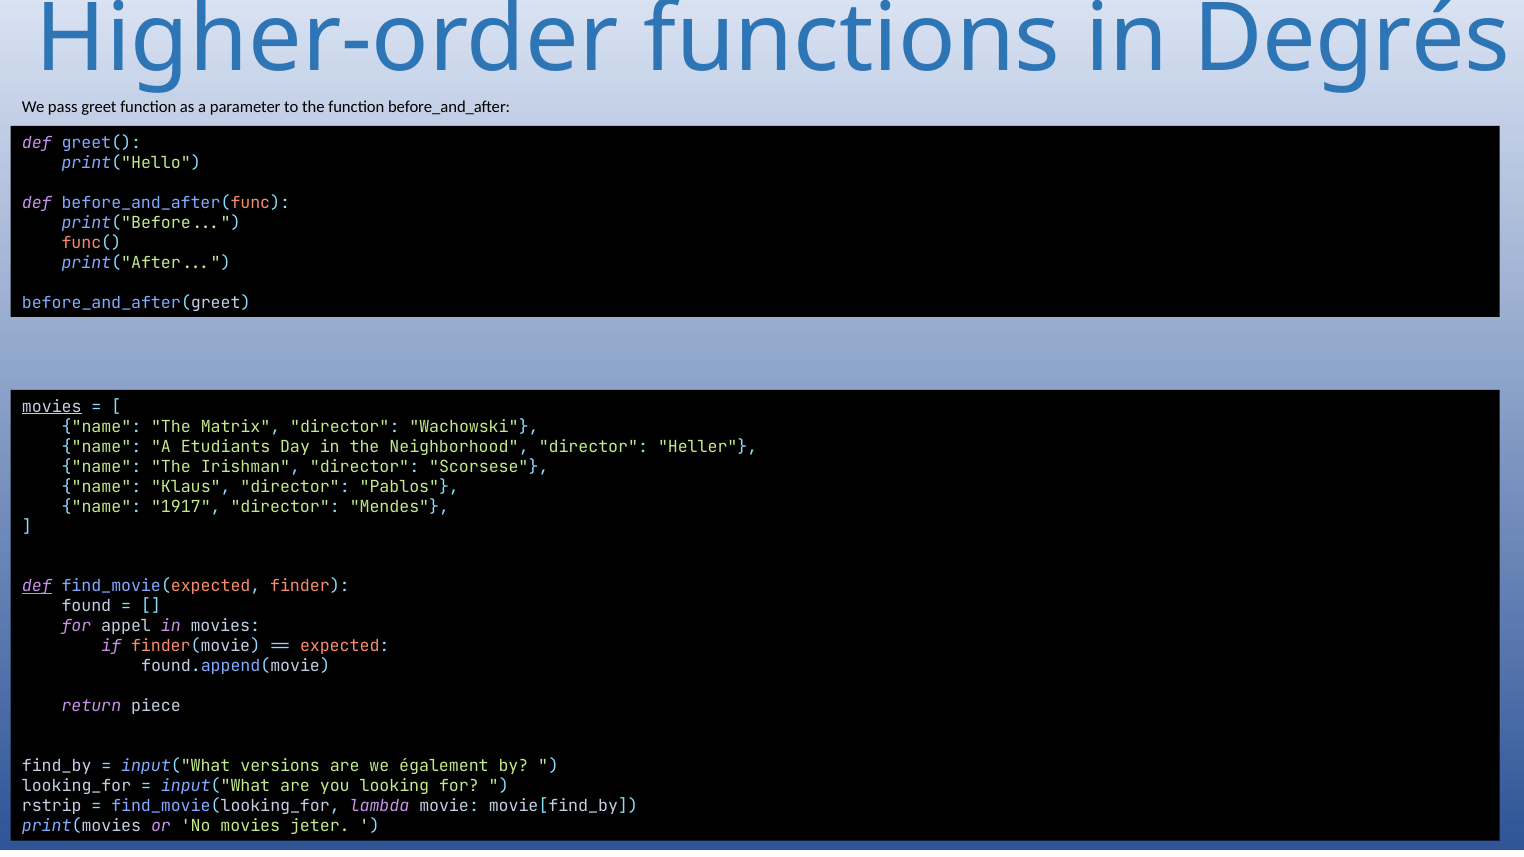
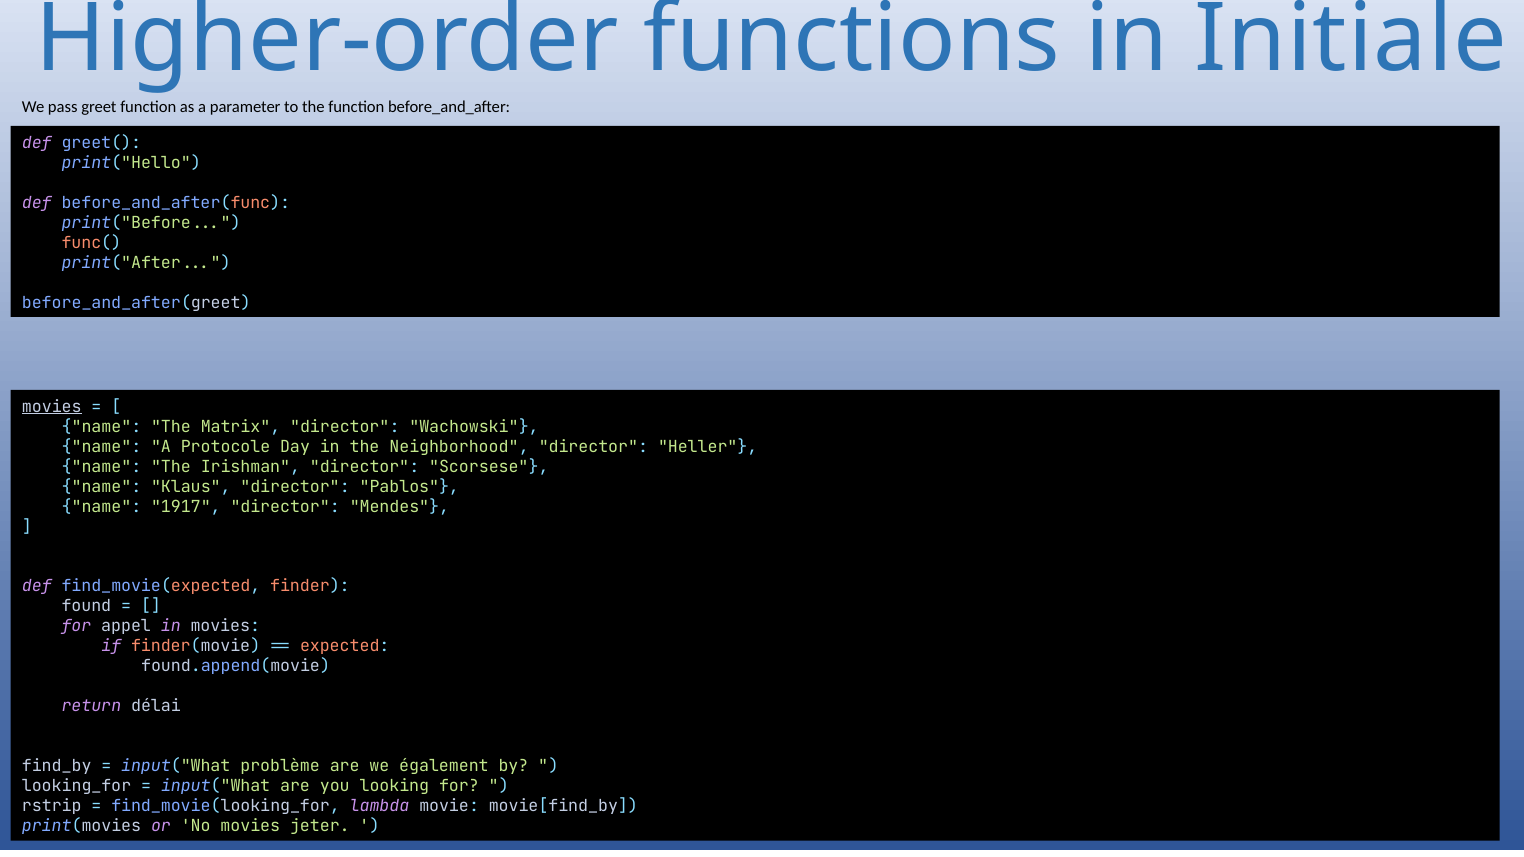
Degrés: Degrés -> Initiale (1351, 39)
Etudiants: Etudiants -> Protocole (226, 447)
def underline: present -> none (37, 587)
piece: piece -> délai (156, 707)
versions: versions -> problème (280, 766)
